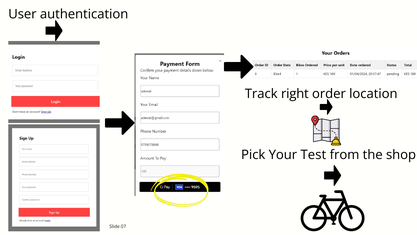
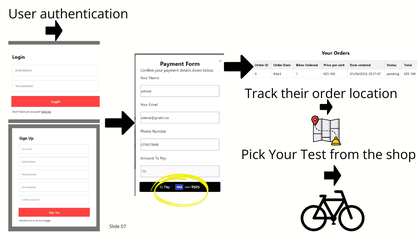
right: right -> their (295, 94)
